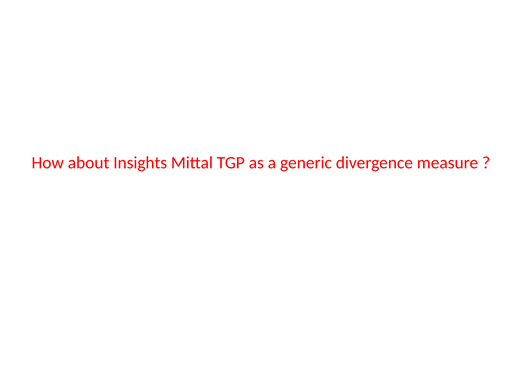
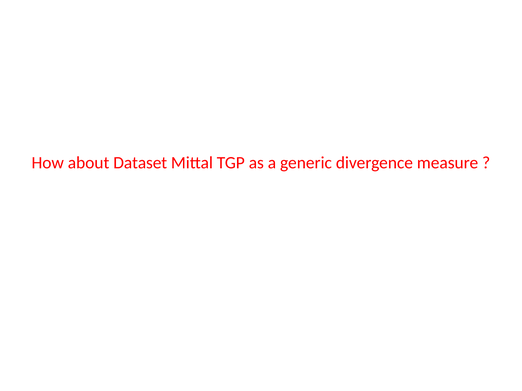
Insights: Insights -> Dataset (140, 163)
